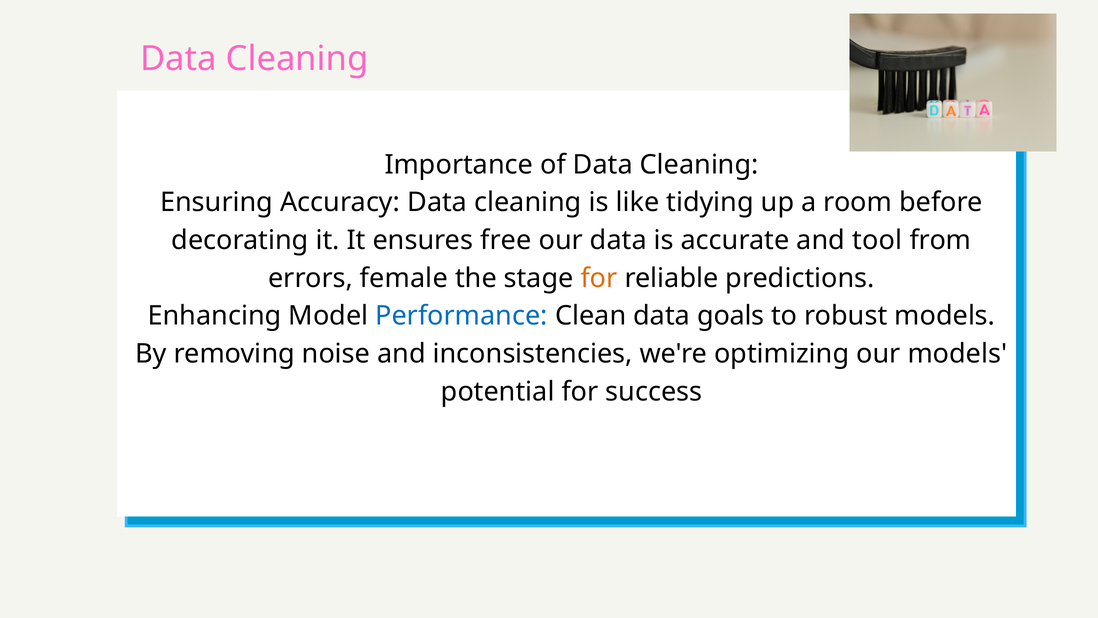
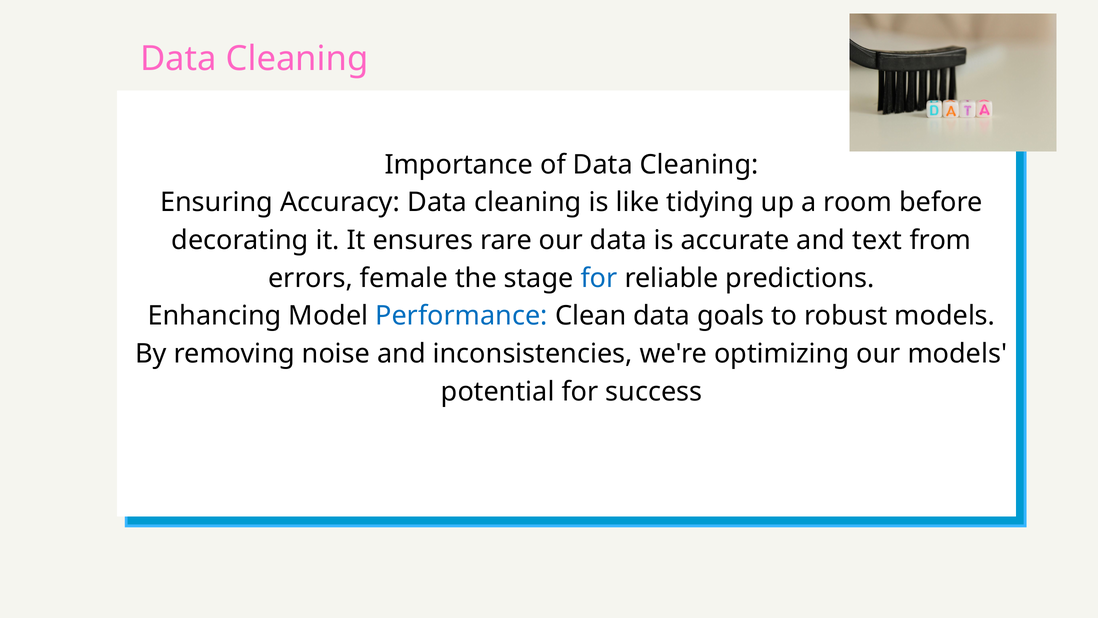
free: free -> rare (506, 240)
tool: tool -> text (877, 240)
for colour: orange -> blue (599, 278)
